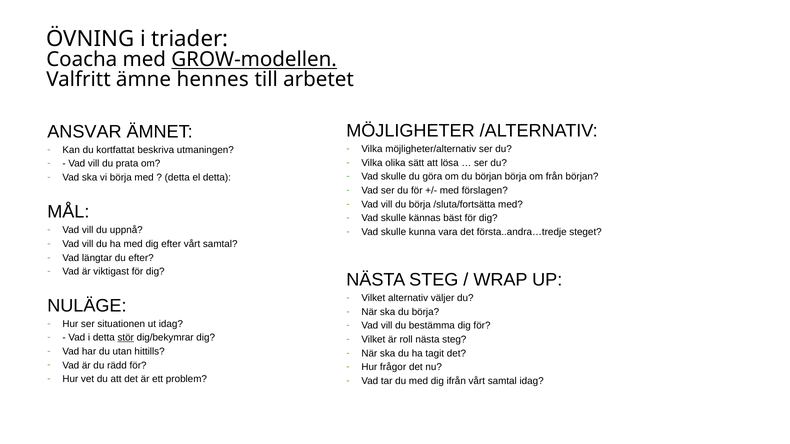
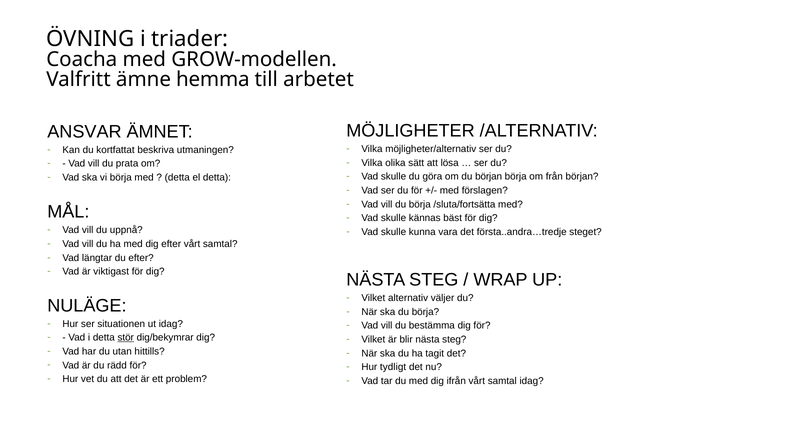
GROW-modellen underline: present -> none (254, 60)
hennes: hennes -> hemma (213, 80)
roll: roll -> blir (406, 340)
frågor: frågor -> tydligt (393, 367)
